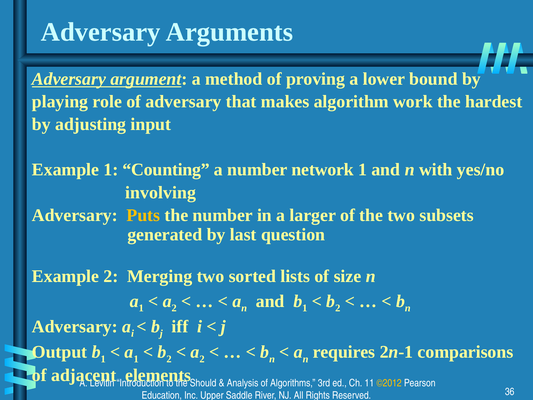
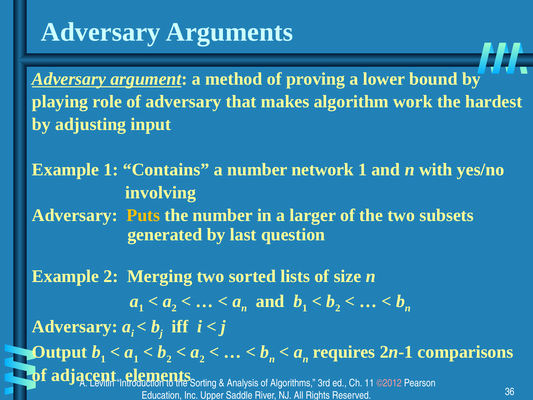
Counting: Counting -> Contains (166, 170)
Should: Should -> Sorting (203, 383)
©2012 colour: yellow -> pink (389, 383)
